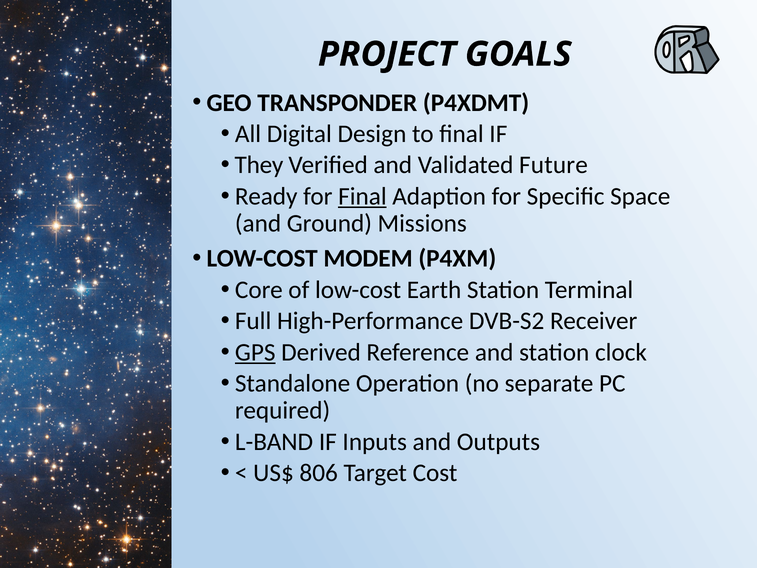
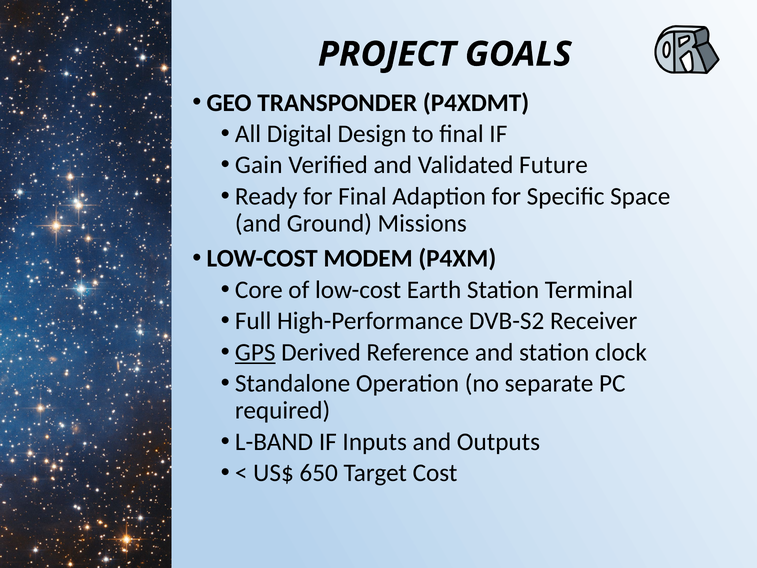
They: They -> Gain (259, 165)
Final underline: present -> none (362, 196)
806: 806 -> 650 (319, 473)
